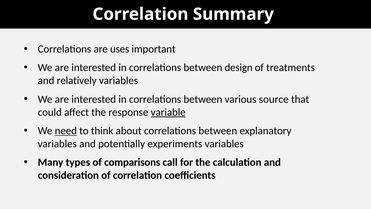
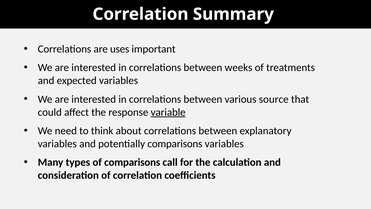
design: design -> weeks (239, 68)
relatively: relatively -> expected (77, 81)
need underline: present -> none (66, 131)
potentially experiments: experiments -> comparisons (175, 144)
